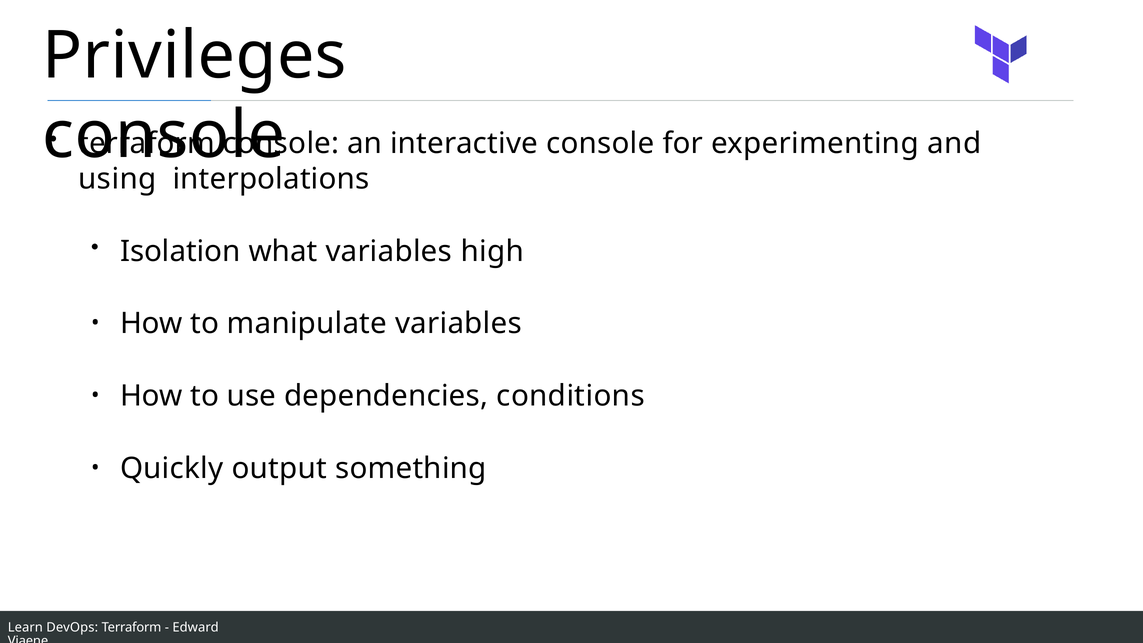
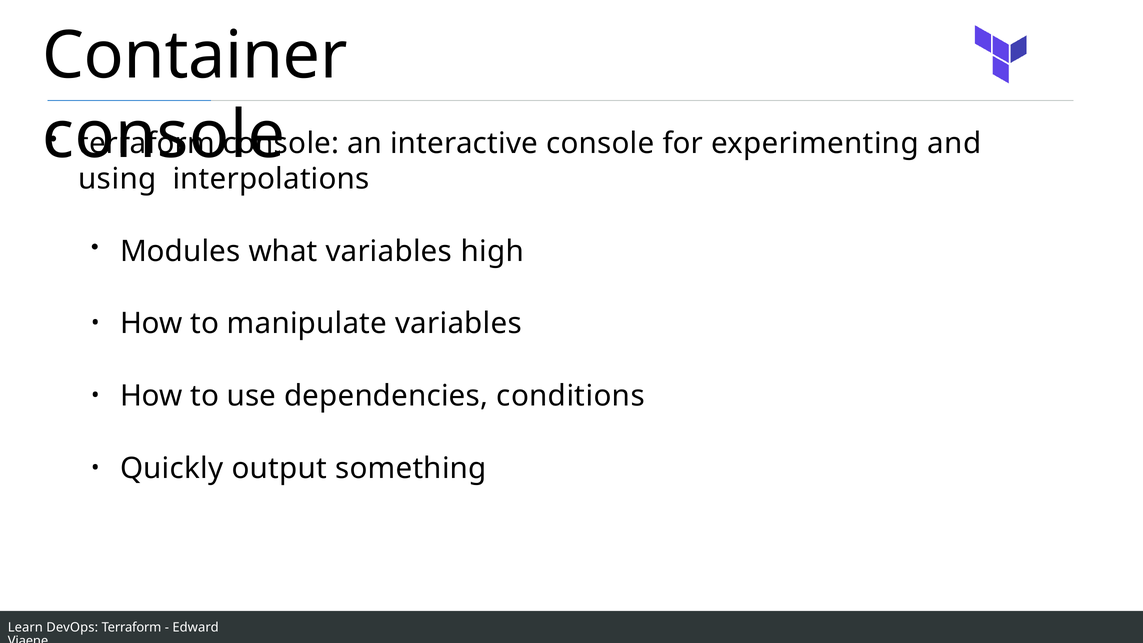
Privileges: Privileges -> Container (195, 56)
Isolation: Isolation -> Modules (180, 251)
